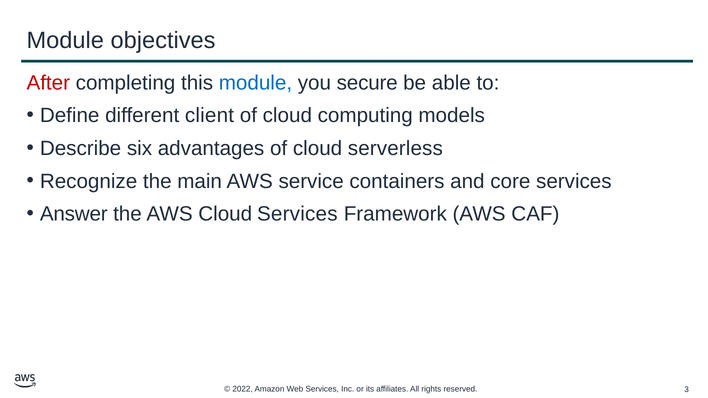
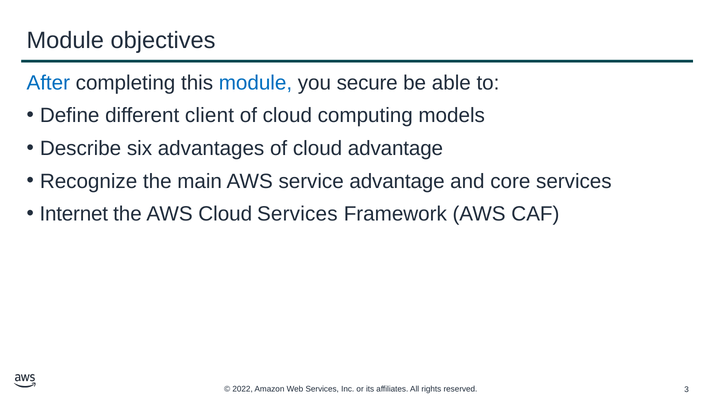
After colour: red -> blue (48, 83)
cloud serverless: serverless -> advantage (395, 149)
service containers: containers -> advantage (397, 181)
Answer: Answer -> Internet (74, 214)
